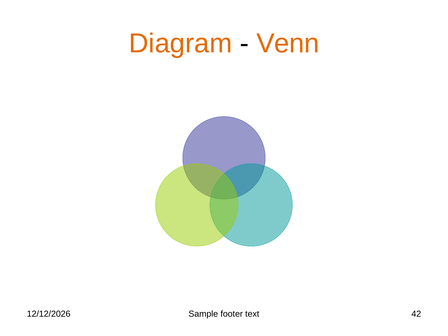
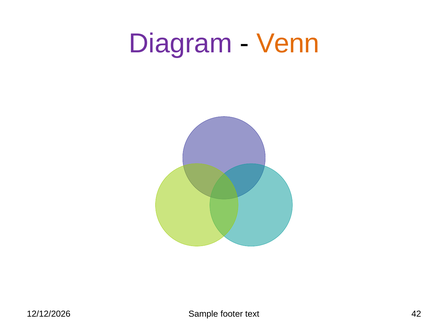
Diagram colour: orange -> purple (181, 43)
